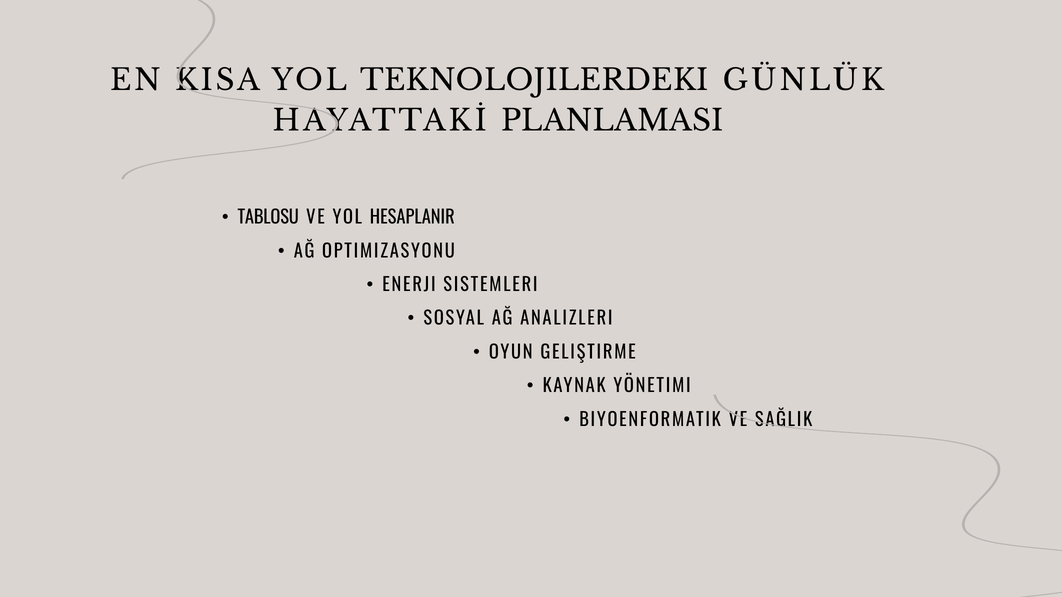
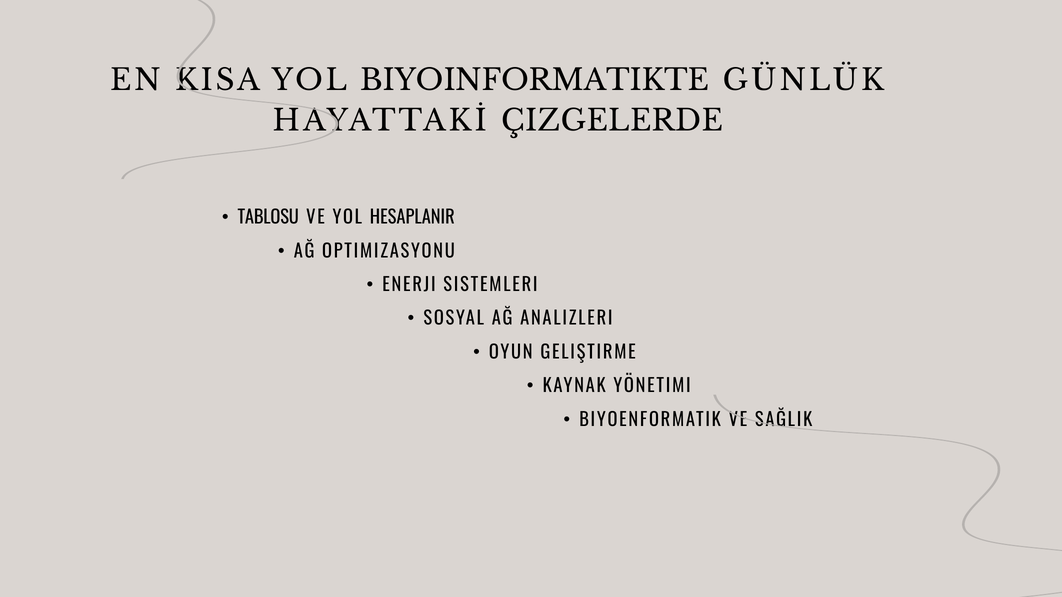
TEKNOLOJILERDEKI: TEKNOLOJILERDEKI -> BIYOINFORMATIKTE (535, 80)
PLANLAMASI: PLANLAMASI -> ÇIZGELERDE (612, 121)
